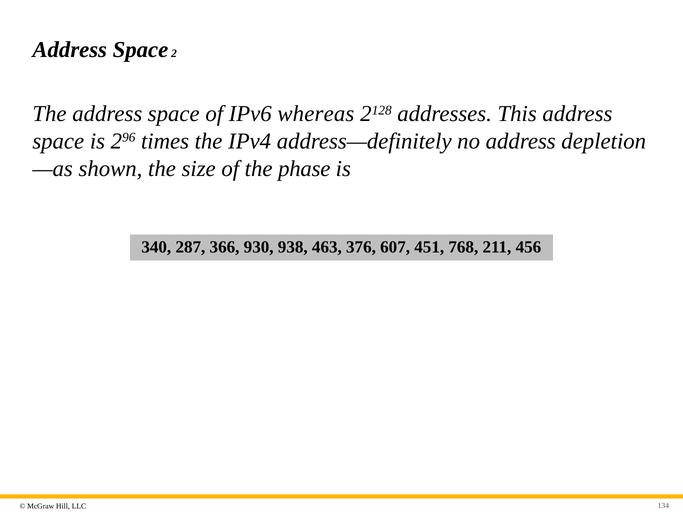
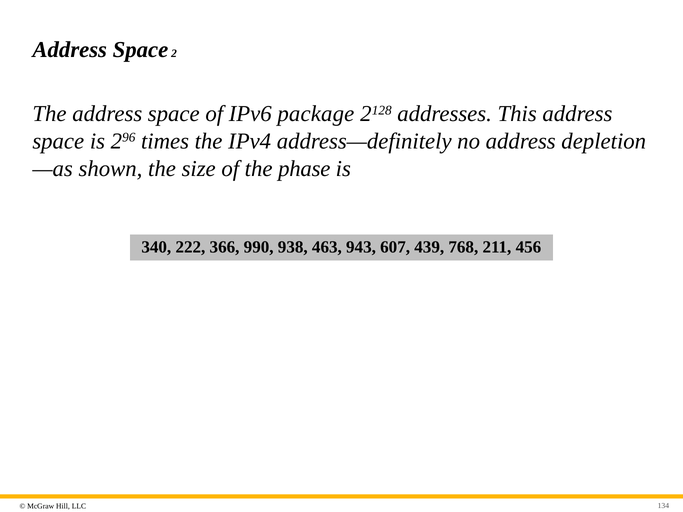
whereas: whereas -> package (316, 114)
287: 287 -> 222 (190, 247)
930: 930 -> 990 (259, 247)
376: 376 -> 943 (361, 247)
451: 451 -> 439 (429, 247)
